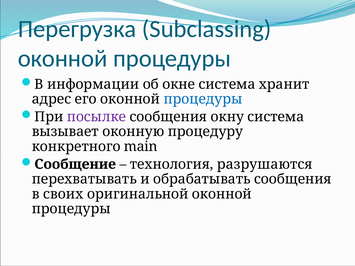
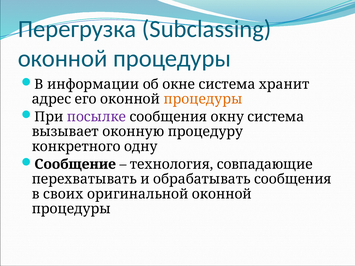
процедуры colour: blue -> orange (203, 99)
main: main -> одну (141, 147)
разрушаются: разрушаются -> совпадающие (265, 164)
